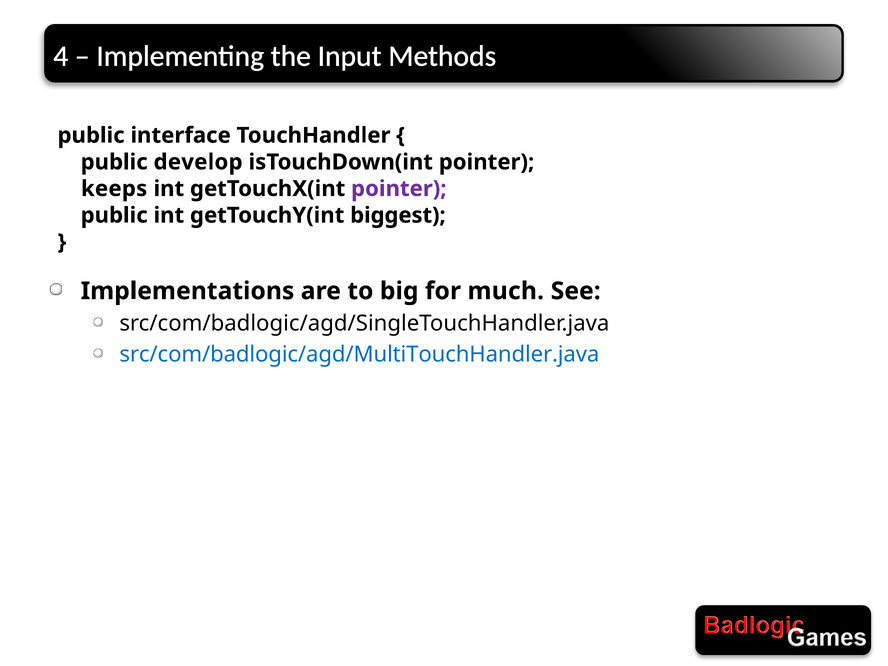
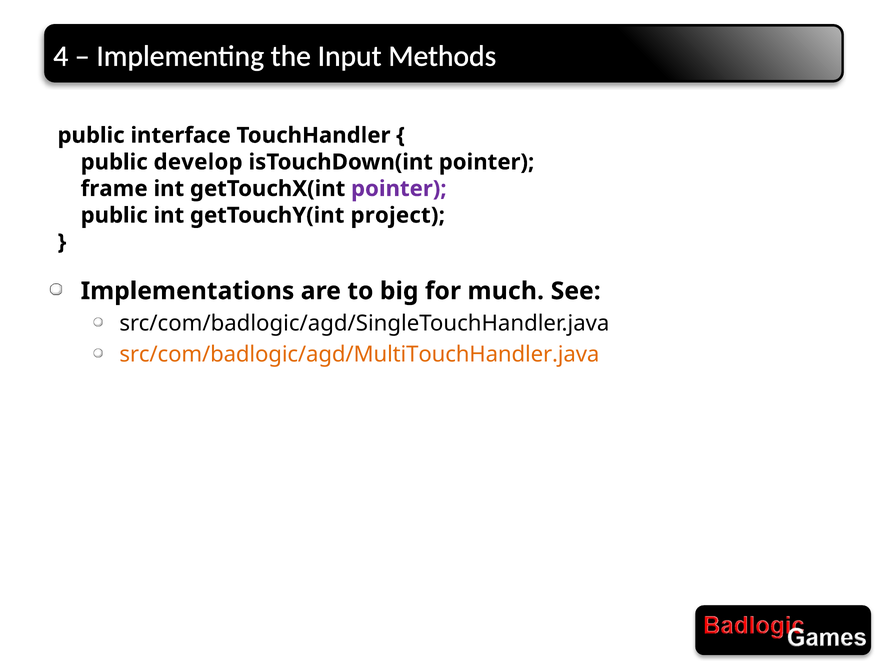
keeps: keeps -> frame (114, 189)
biggest: biggest -> project (398, 215)
src/com/badlogic/agd/MultiTouchHandler.java colour: blue -> orange (359, 355)
